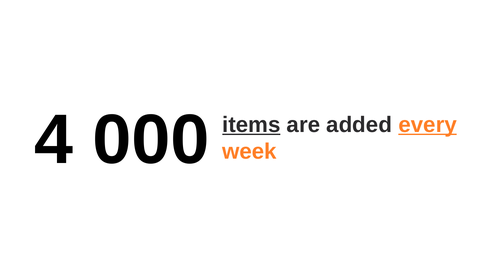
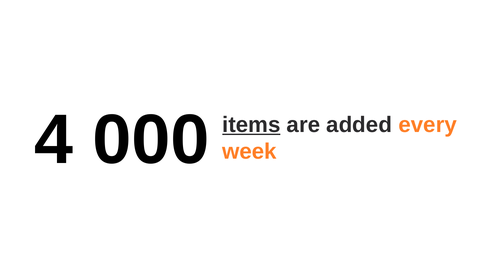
every underline: present -> none (428, 125)
